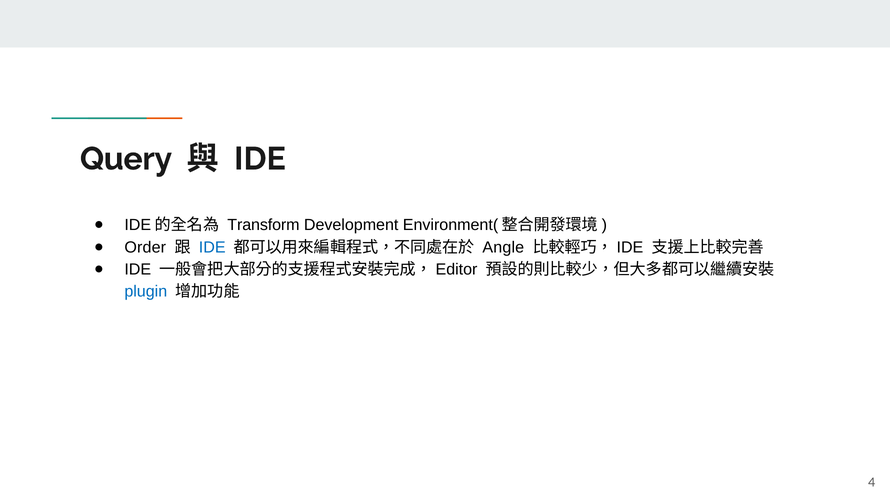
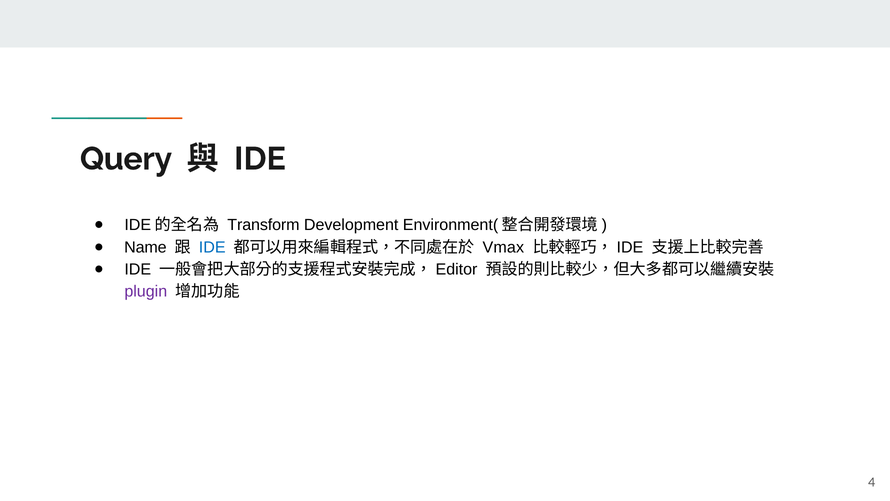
Order: Order -> Name (145, 247)
Angle: Angle -> Vmax (503, 247)
plugin colour: blue -> purple (146, 291)
